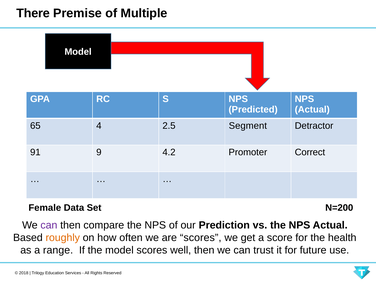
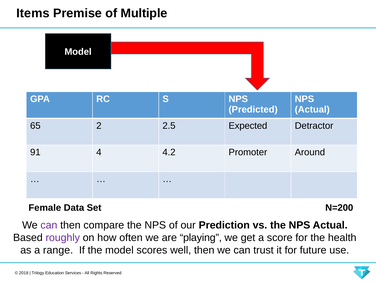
There: There -> Items (33, 13)
4: 4 -> 2 (99, 126)
Segment: Segment -> Expected (248, 126)
9: 9 -> 4 (99, 152)
Correct: Correct -> Around (310, 152)
roughly colour: orange -> purple (63, 238)
are scores: scores -> playing (201, 238)
